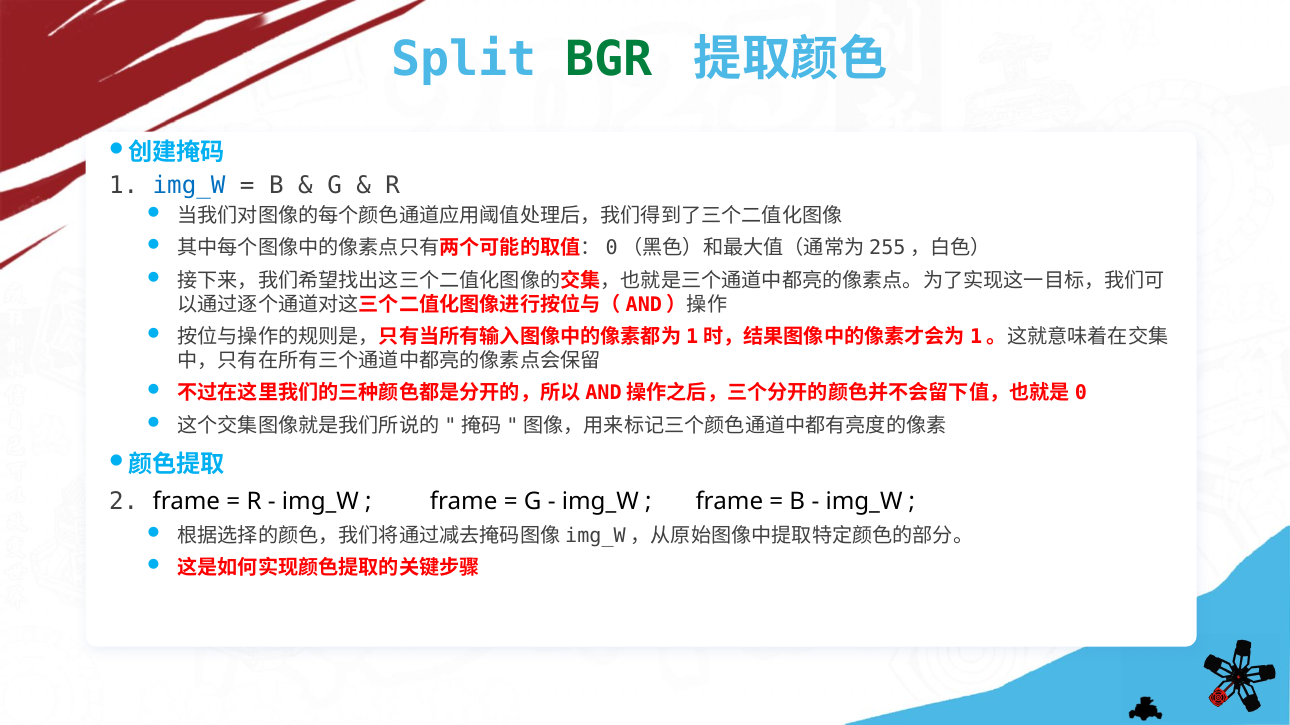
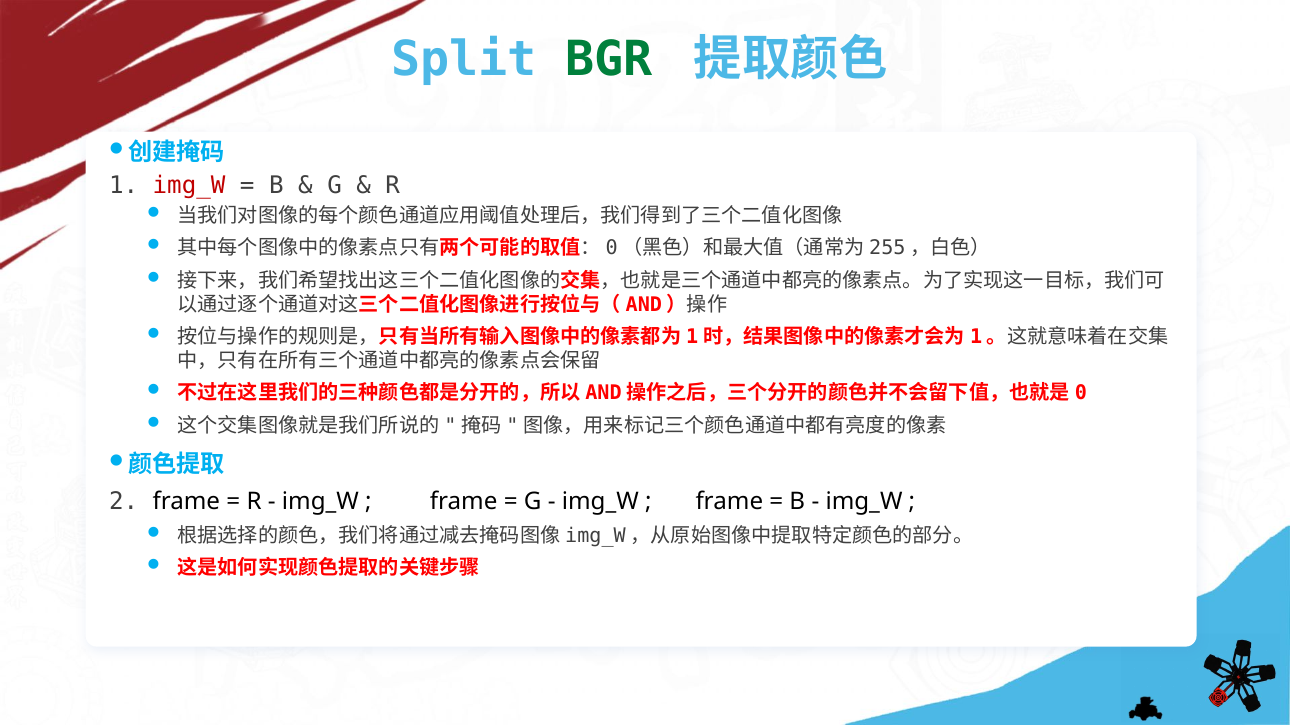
img_W colour: blue -> red (189, 186)
